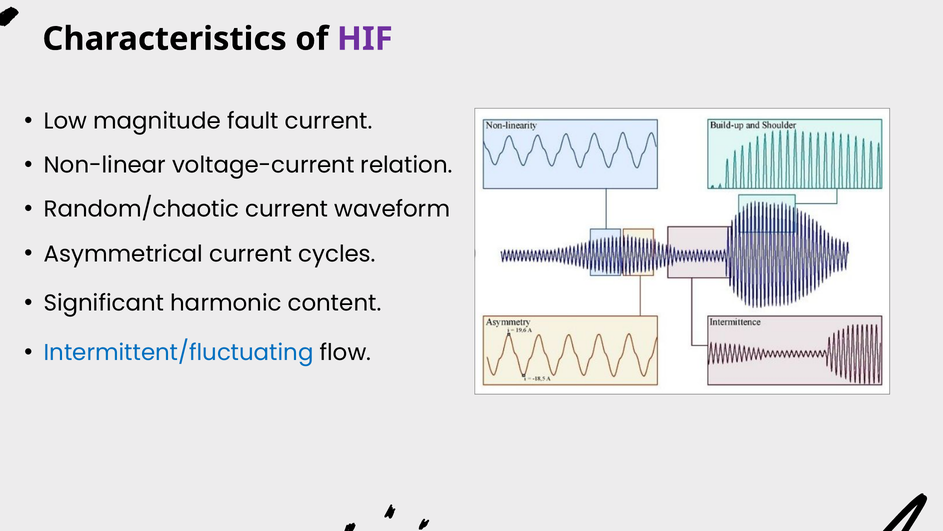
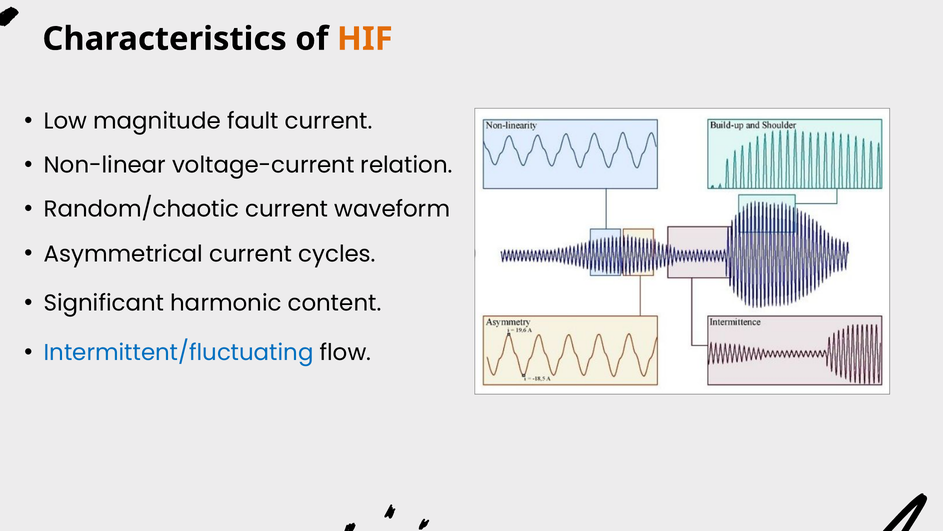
HIF colour: purple -> orange (365, 39)
